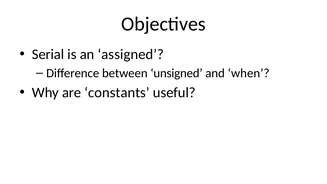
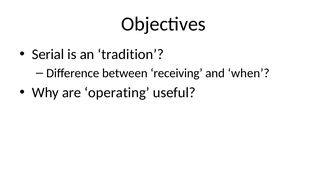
assigned: assigned -> tradition (131, 54)
unsigned: unsigned -> receiving (176, 73)
constants: constants -> operating (117, 92)
